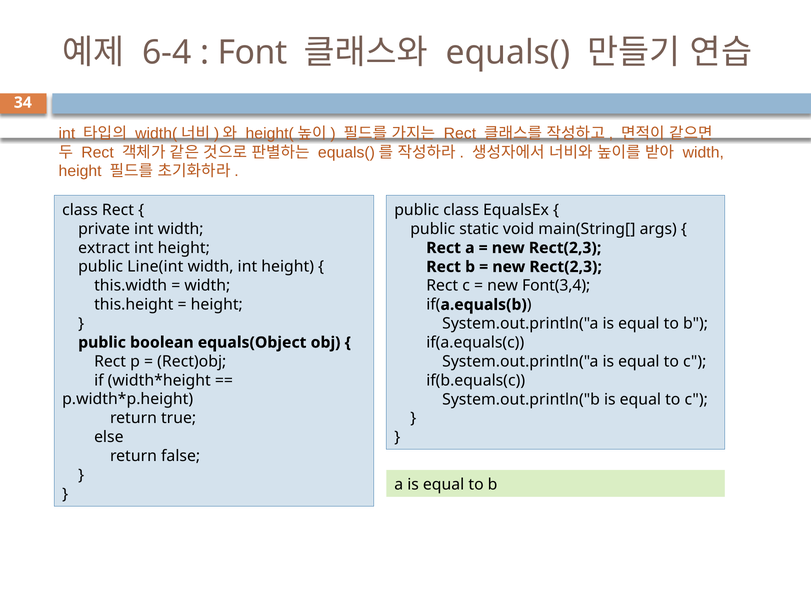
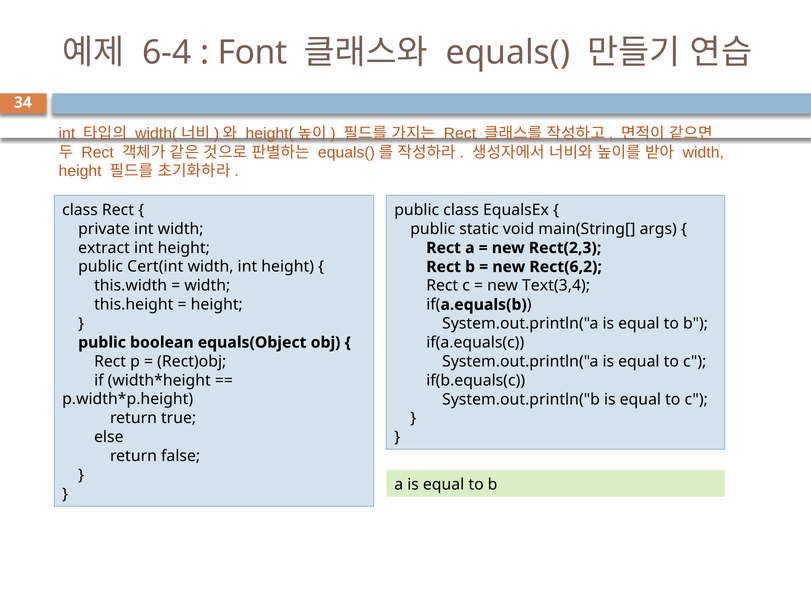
Line(int: Line(int -> Cert(int (155, 267)
Rect(2,3: Rect(2,3 -> Rect(6,2 (566, 267)
Font(3,4: Font(3,4 -> Text(3,4 (556, 286)
